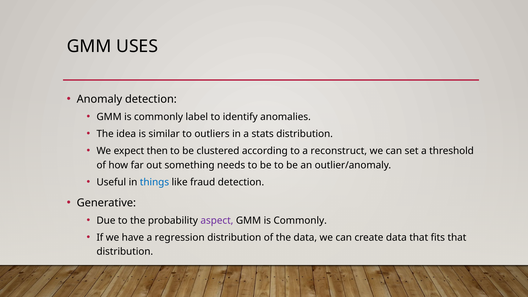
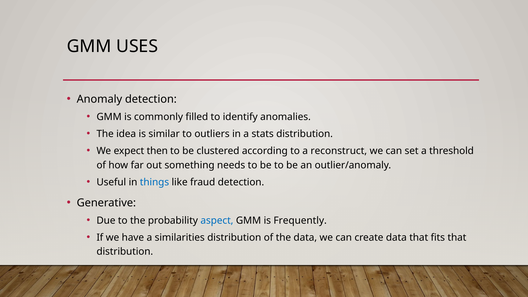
label: label -> filled (197, 117)
aspect colour: purple -> blue (217, 220)
Commonly: Commonly -> Frequently (300, 220)
regression: regression -> similarities (180, 237)
